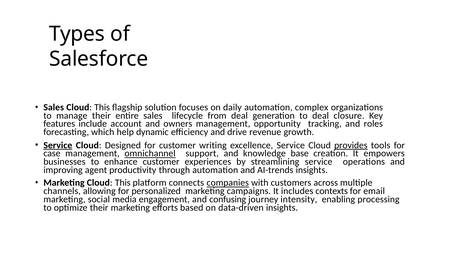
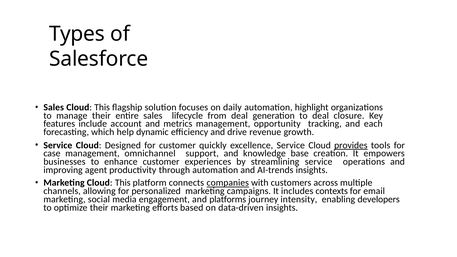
complex: complex -> highlight (312, 107)
owners: owners -> metrics (178, 124)
roles: roles -> each (373, 124)
Service underline: present -> none (58, 145)
writing: writing -> quickly (213, 145)
omnichannel underline: present -> none (150, 154)
confusing: confusing -> platforms (228, 199)
processing: processing -> developers (379, 199)
